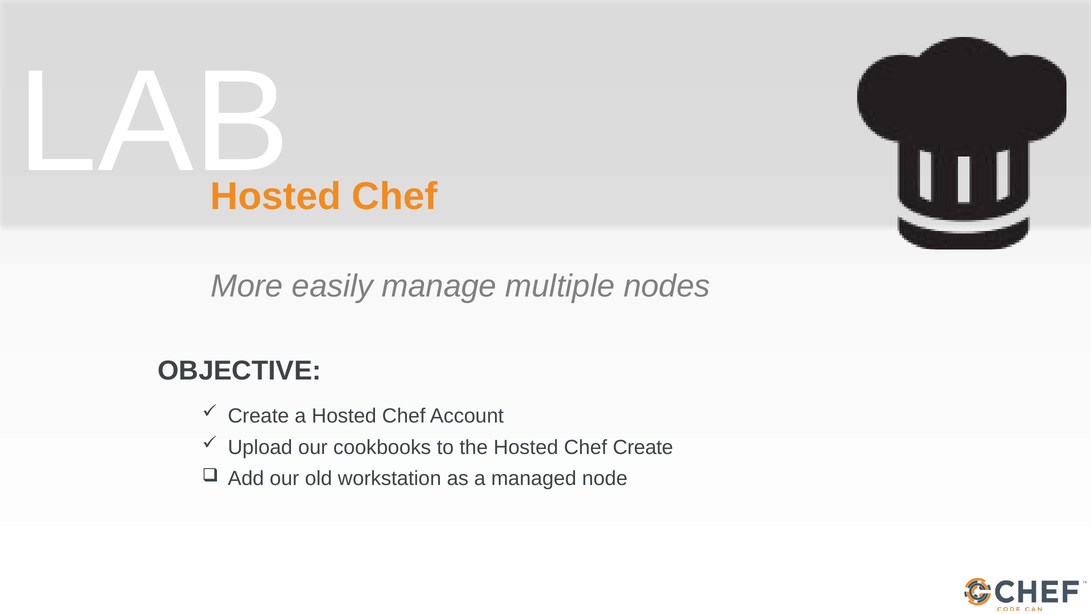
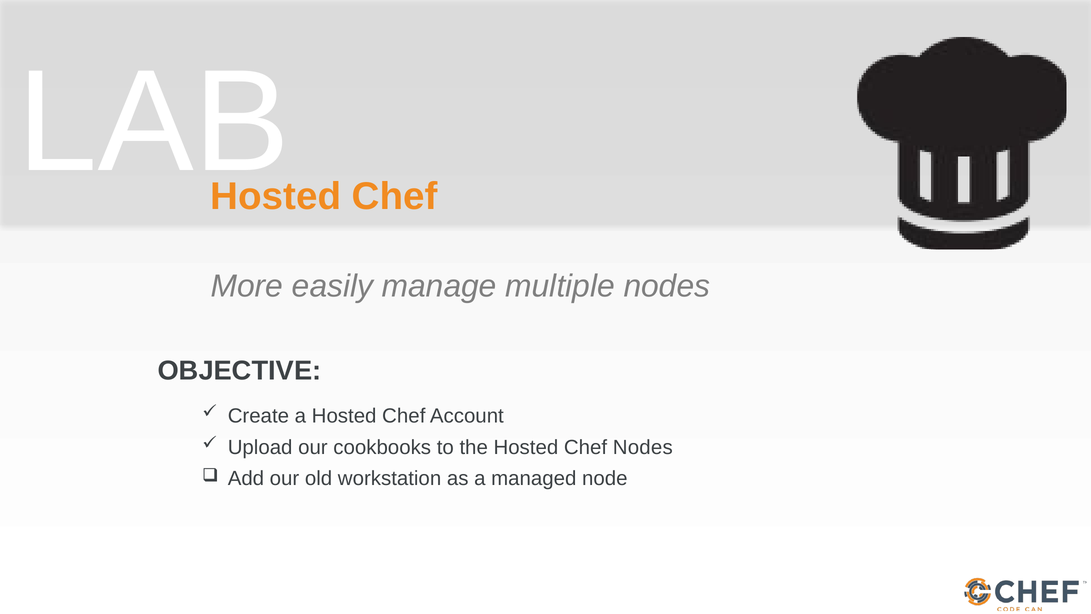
Chef Create: Create -> Nodes (643, 447)
